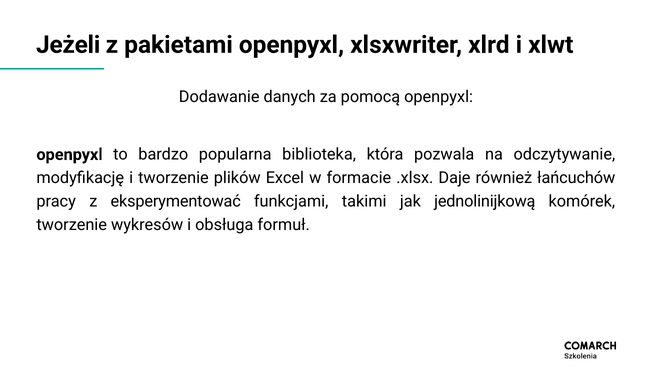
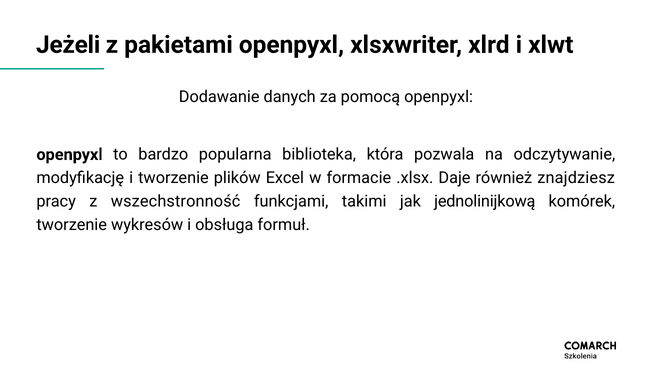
łańcuchów: łańcuchów -> znajdziesz (576, 178)
eksperymentować: eksperymentować -> wszechstronność (176, 201)
